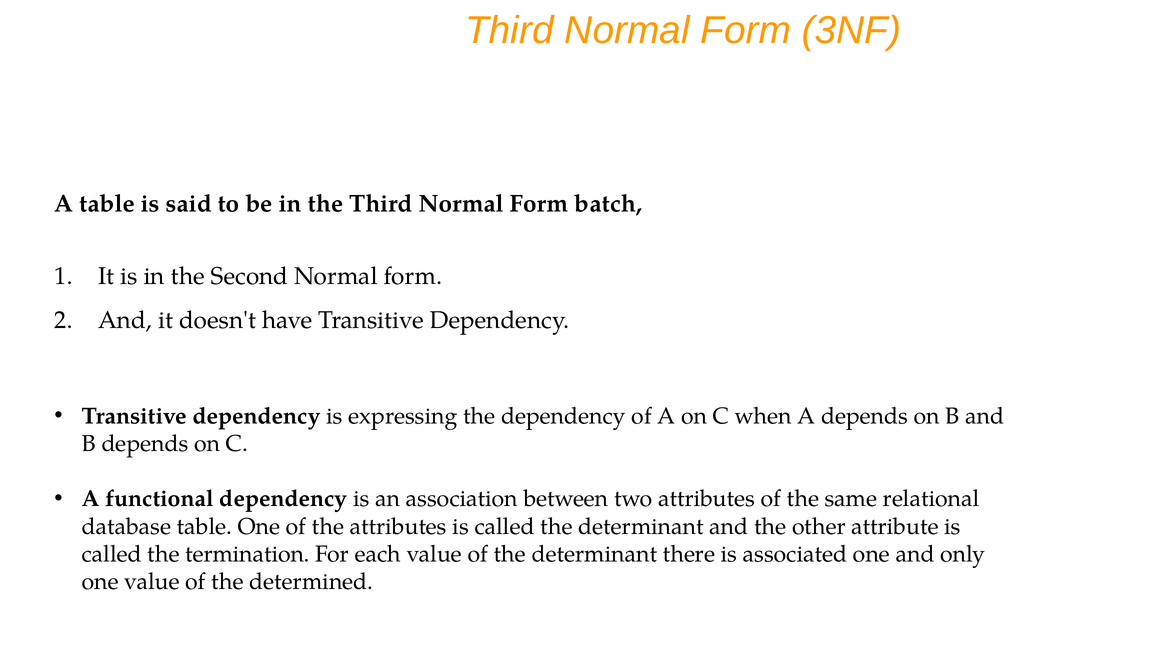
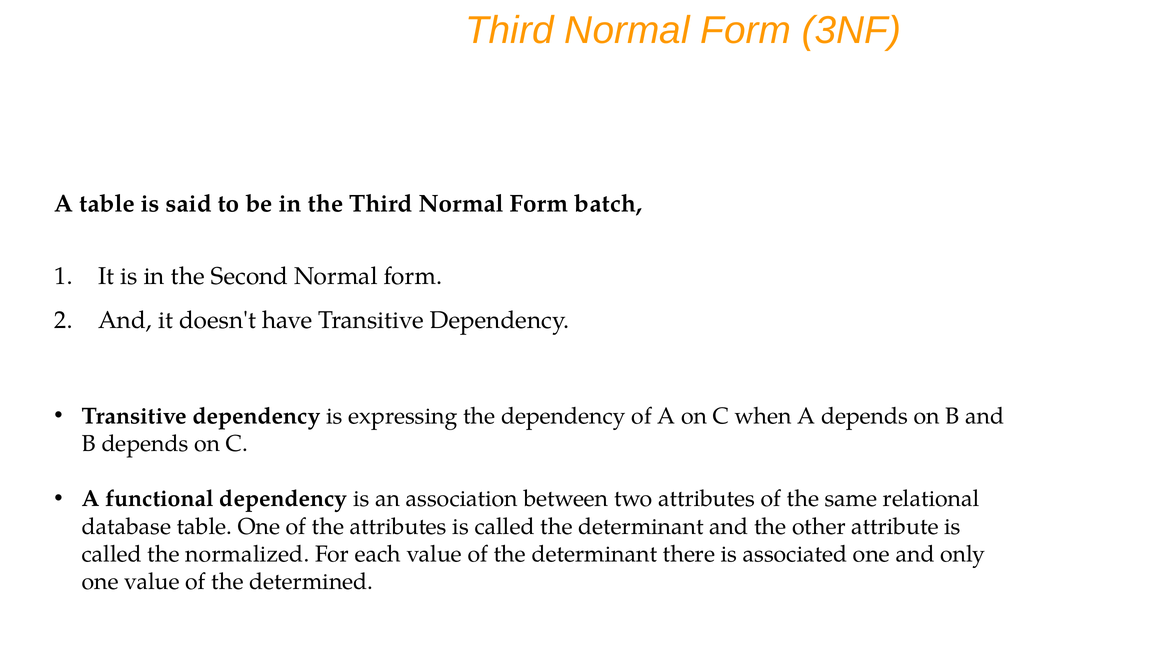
termination: termination -> normalized (247, 554)
